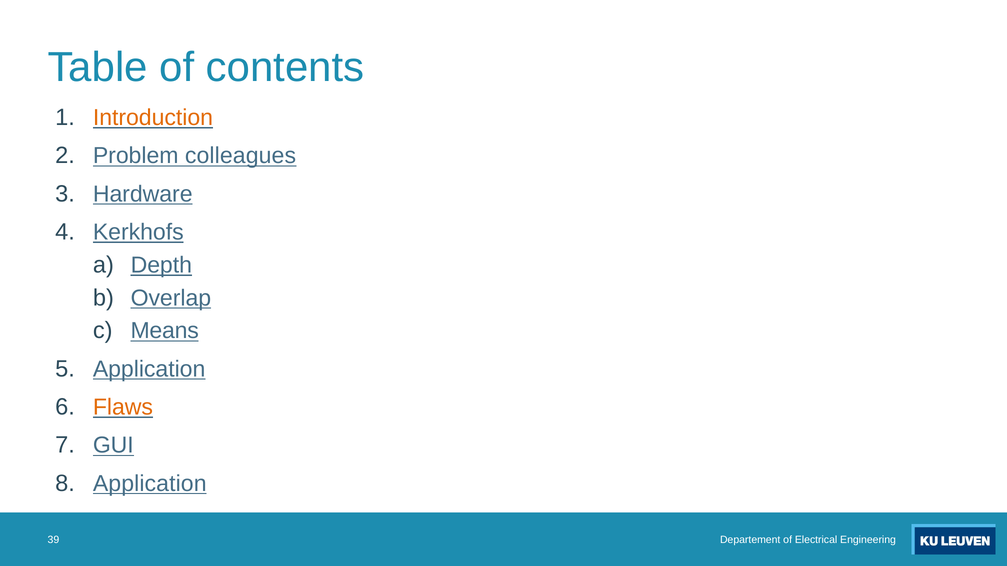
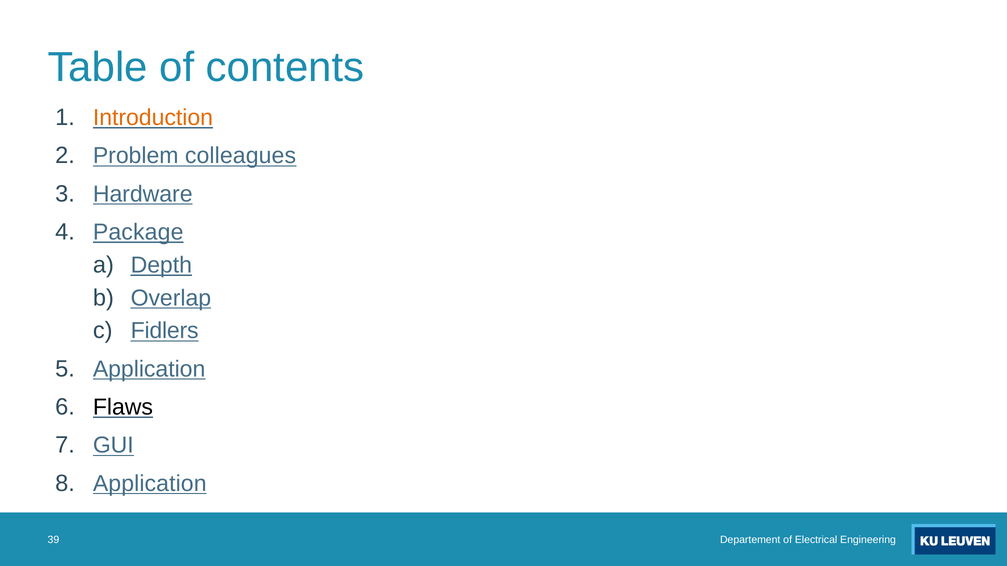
Kerkhofs: Kerkhofs -> Package (138, 232)
Means: Means -> Fidlers (165, 331)
Flaws colour: orange -> black (123, 407)
